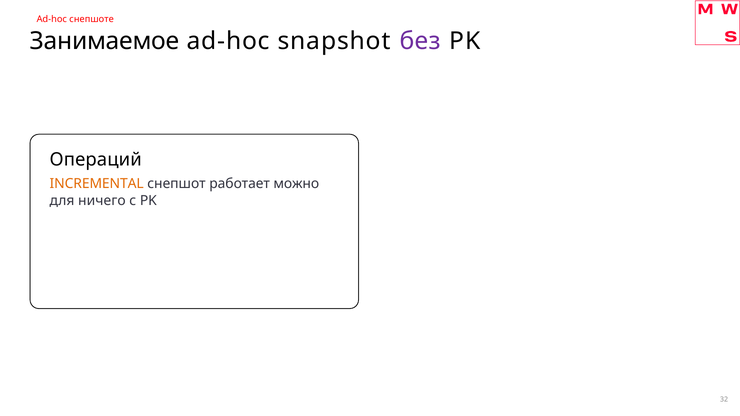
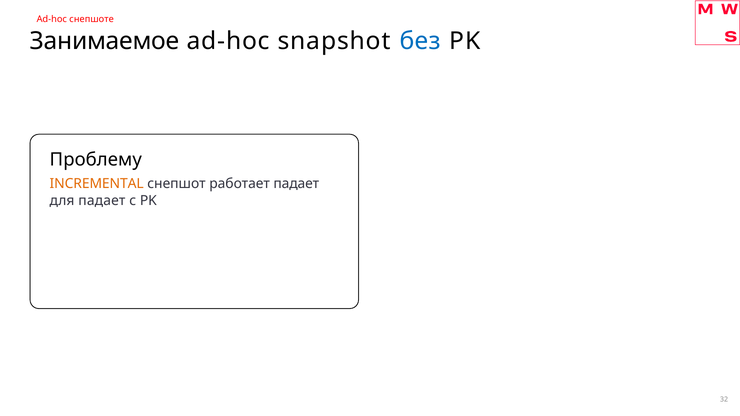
без colour: purple -> blue (420, 41)
Операций: Операций -> Проблему (96, 160)
работает можно: можно -> падает (296, 184)
для ничего: ничего -> падает (102, 201)
